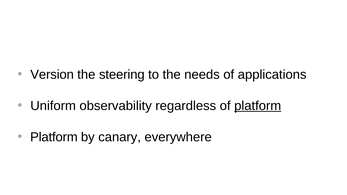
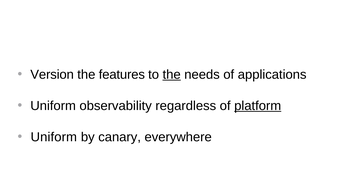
steering: steering -> features (122, 75)
the underline: none -> present (172, 75)
Platform: Platform -> Uniform (54, 137)
